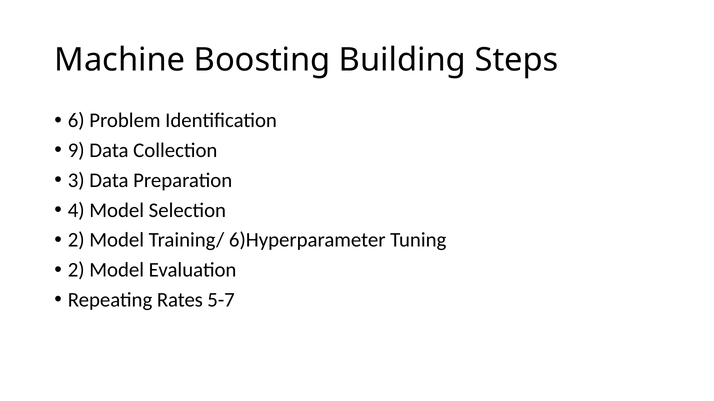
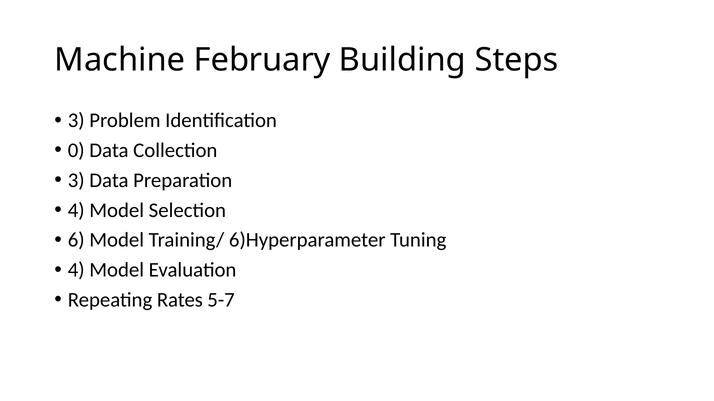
Boosting: Boosting -> February (262, 60)
6: 6 -> 3 (76, 121)
9: 9 -> 0 (76, 151)
2: 2 -> 6 (76, 240)
2: 2 -> 4 (76, 270)
